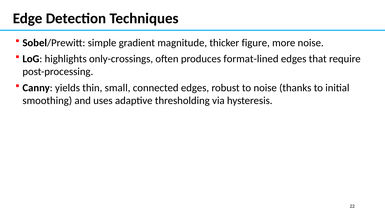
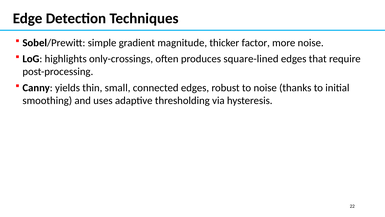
figure: figure -> factor (256, 43)
format-lined: format-lined -> square-lined (251, 59)
